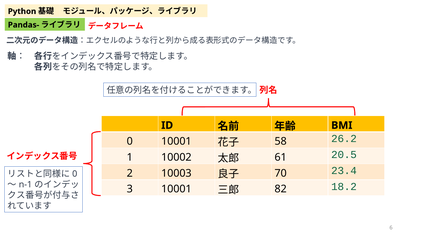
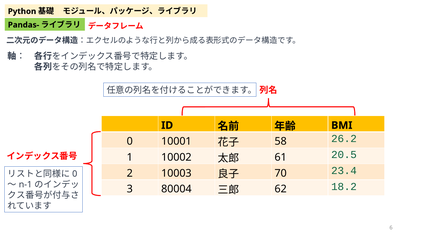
3 10001: 10001 -> 80004 (176, 189)
82: 82 -> 62 (281, 189)
